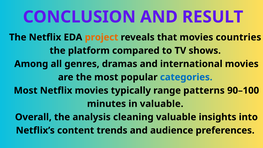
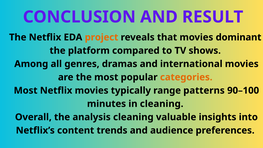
countries: countries -> dominant (239, 37)
categories colour: blue -> orange (186, 77)
in valuable: valuable -> cleaning (162, 104)
